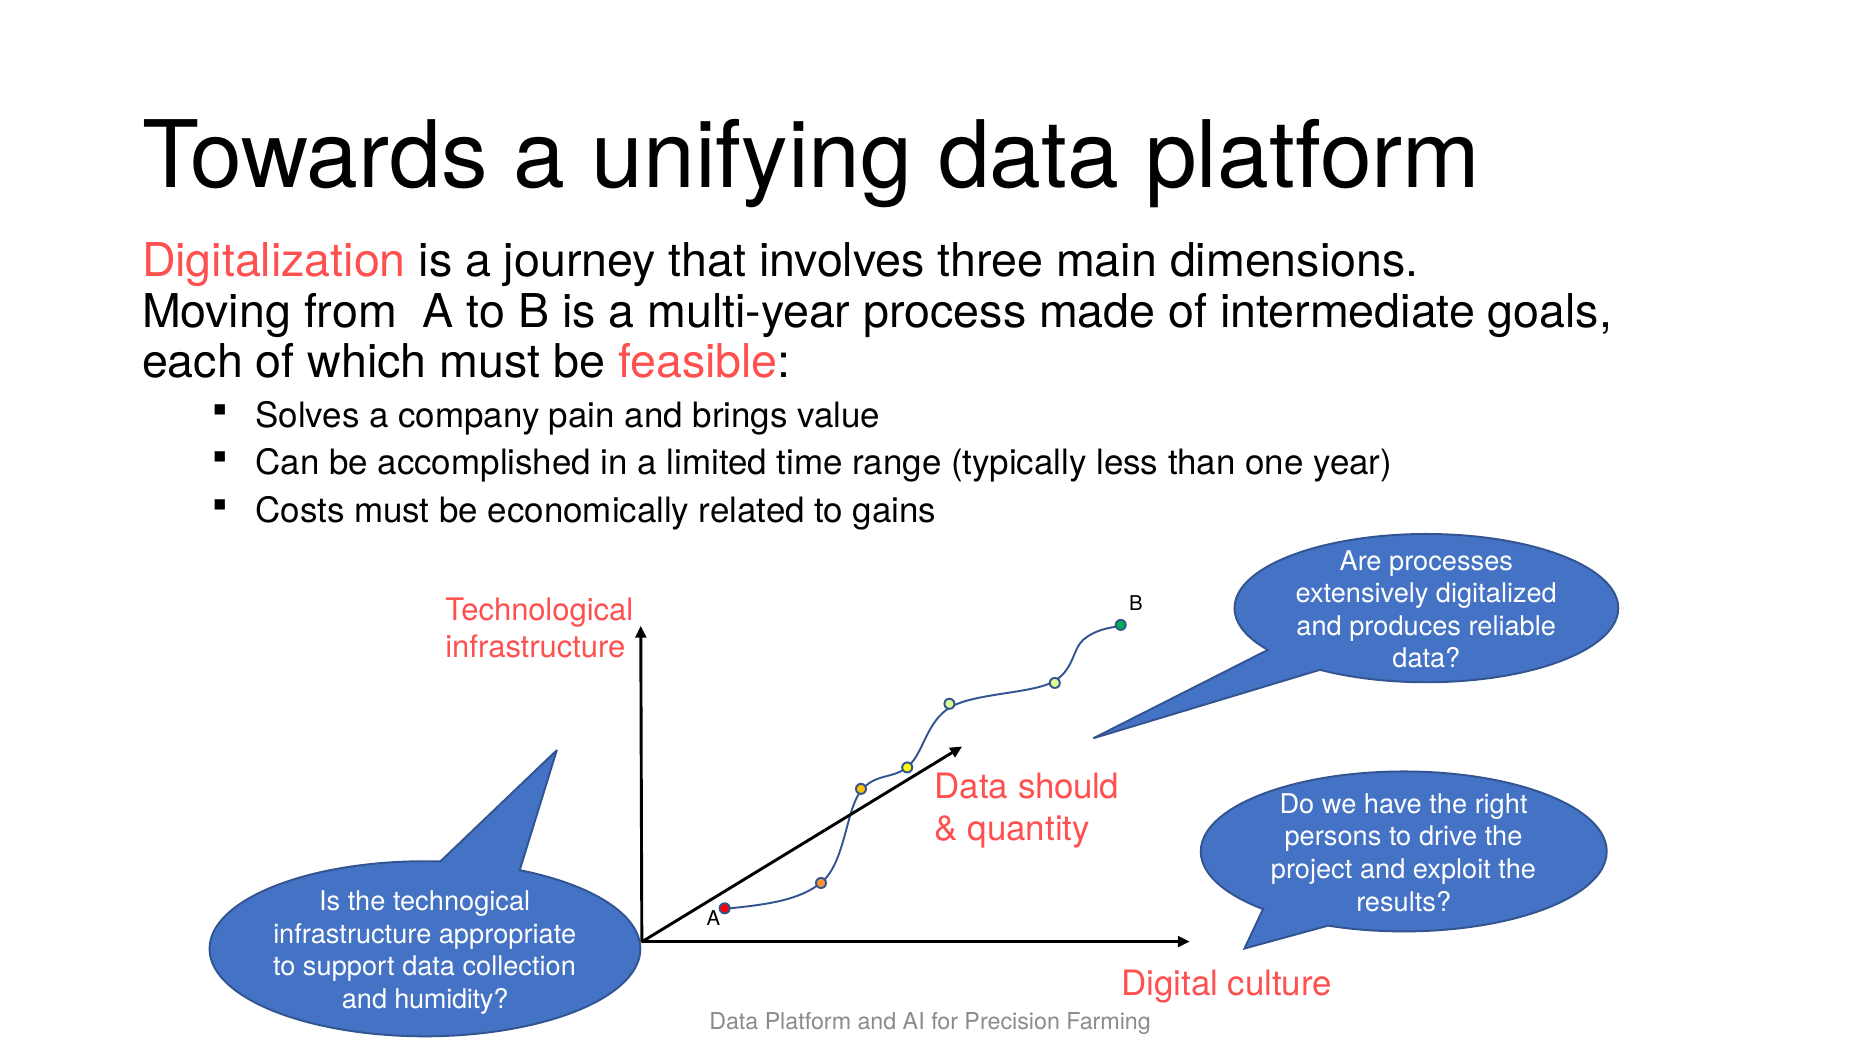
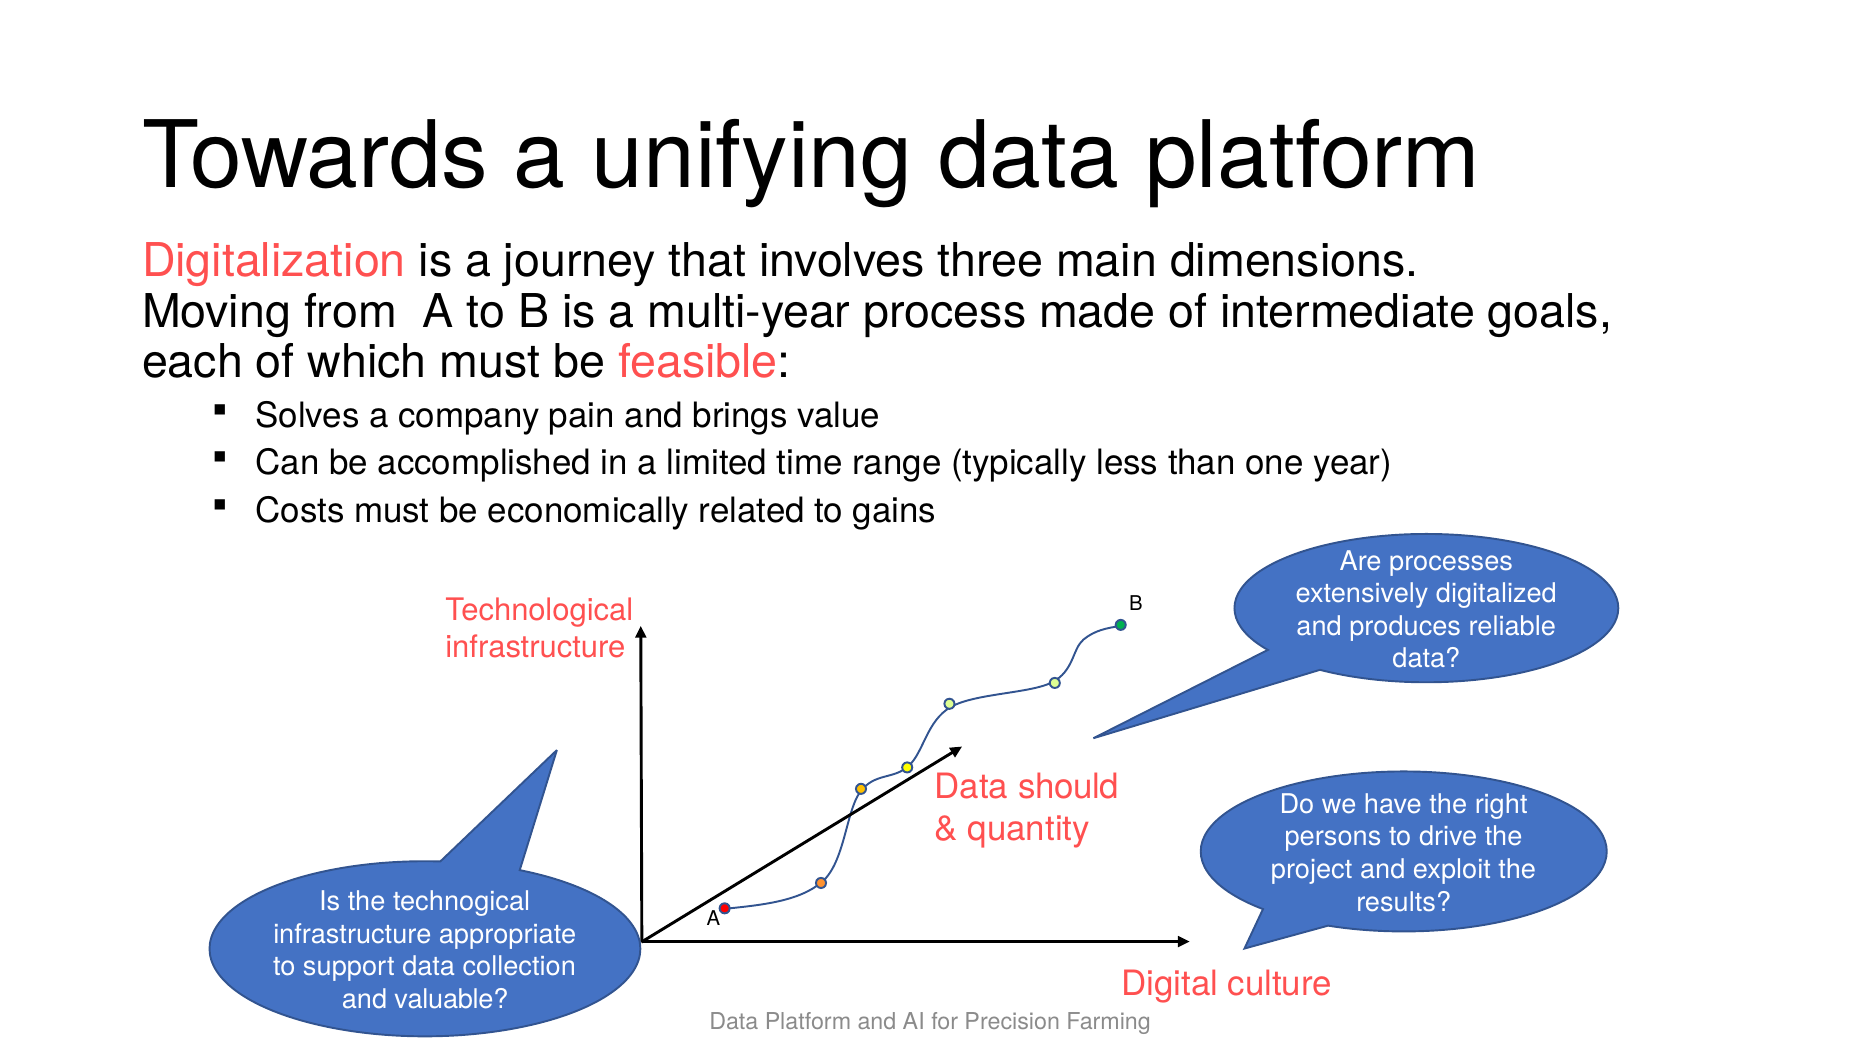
humidity: humidity -> valuable (451, 1000)
